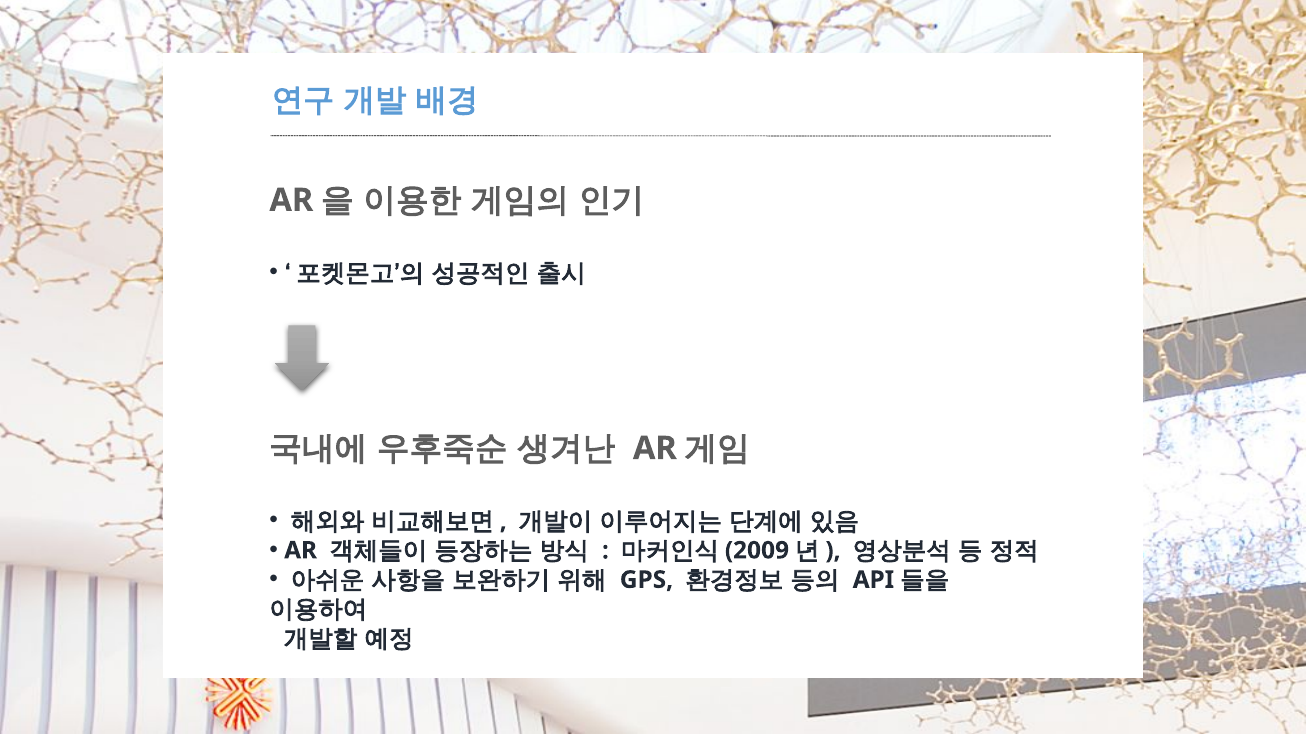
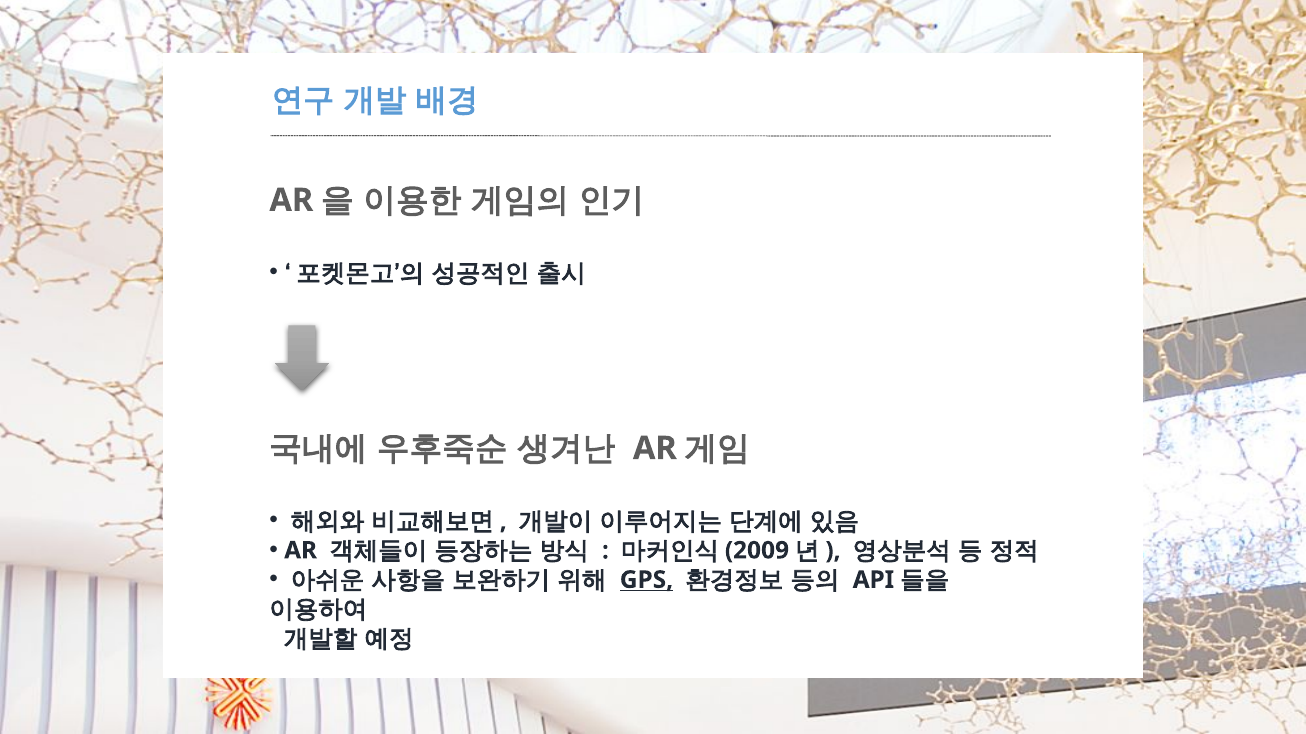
GPS underline: none -> present (646, 580)
